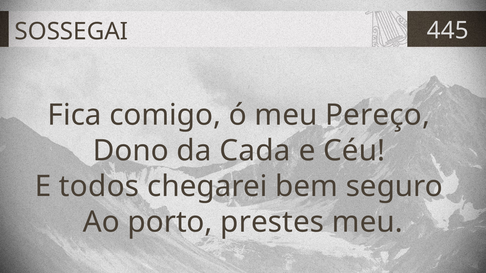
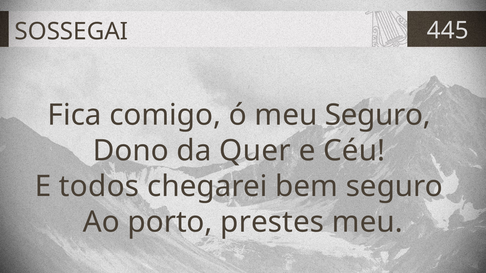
meu Pereço: Pereço -> Seguro (378, 115)
Cada: Cada -> Quer (255, 151)
